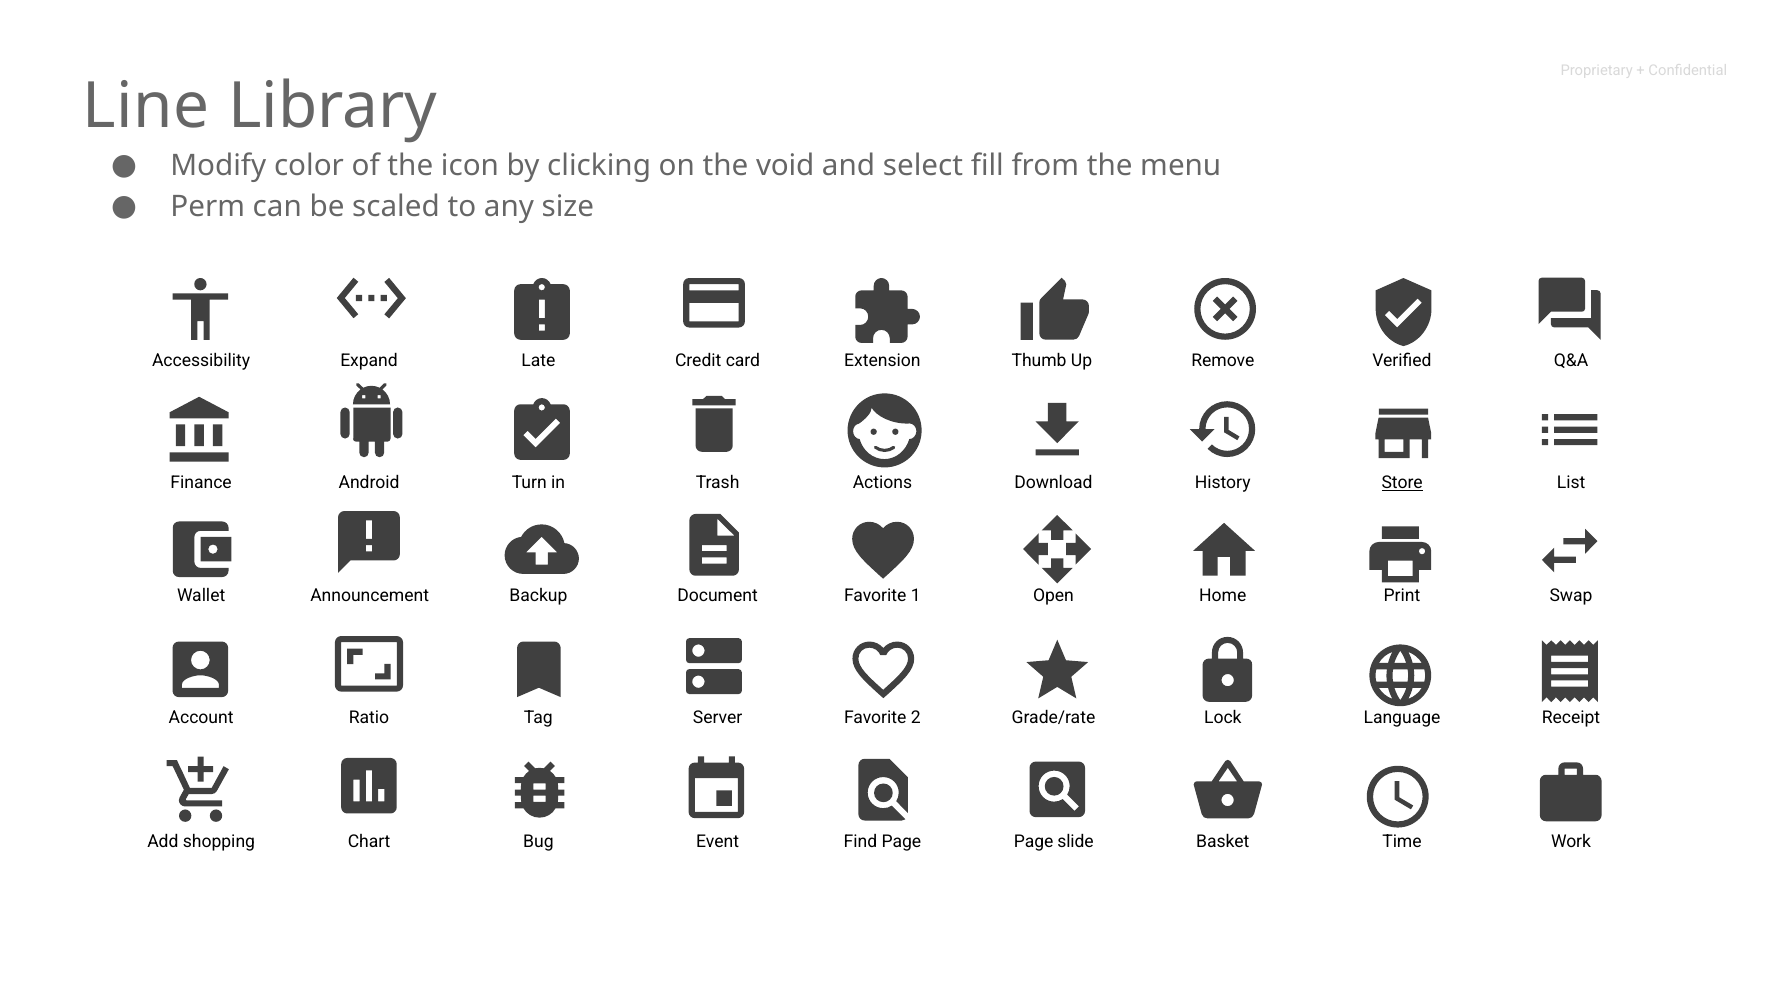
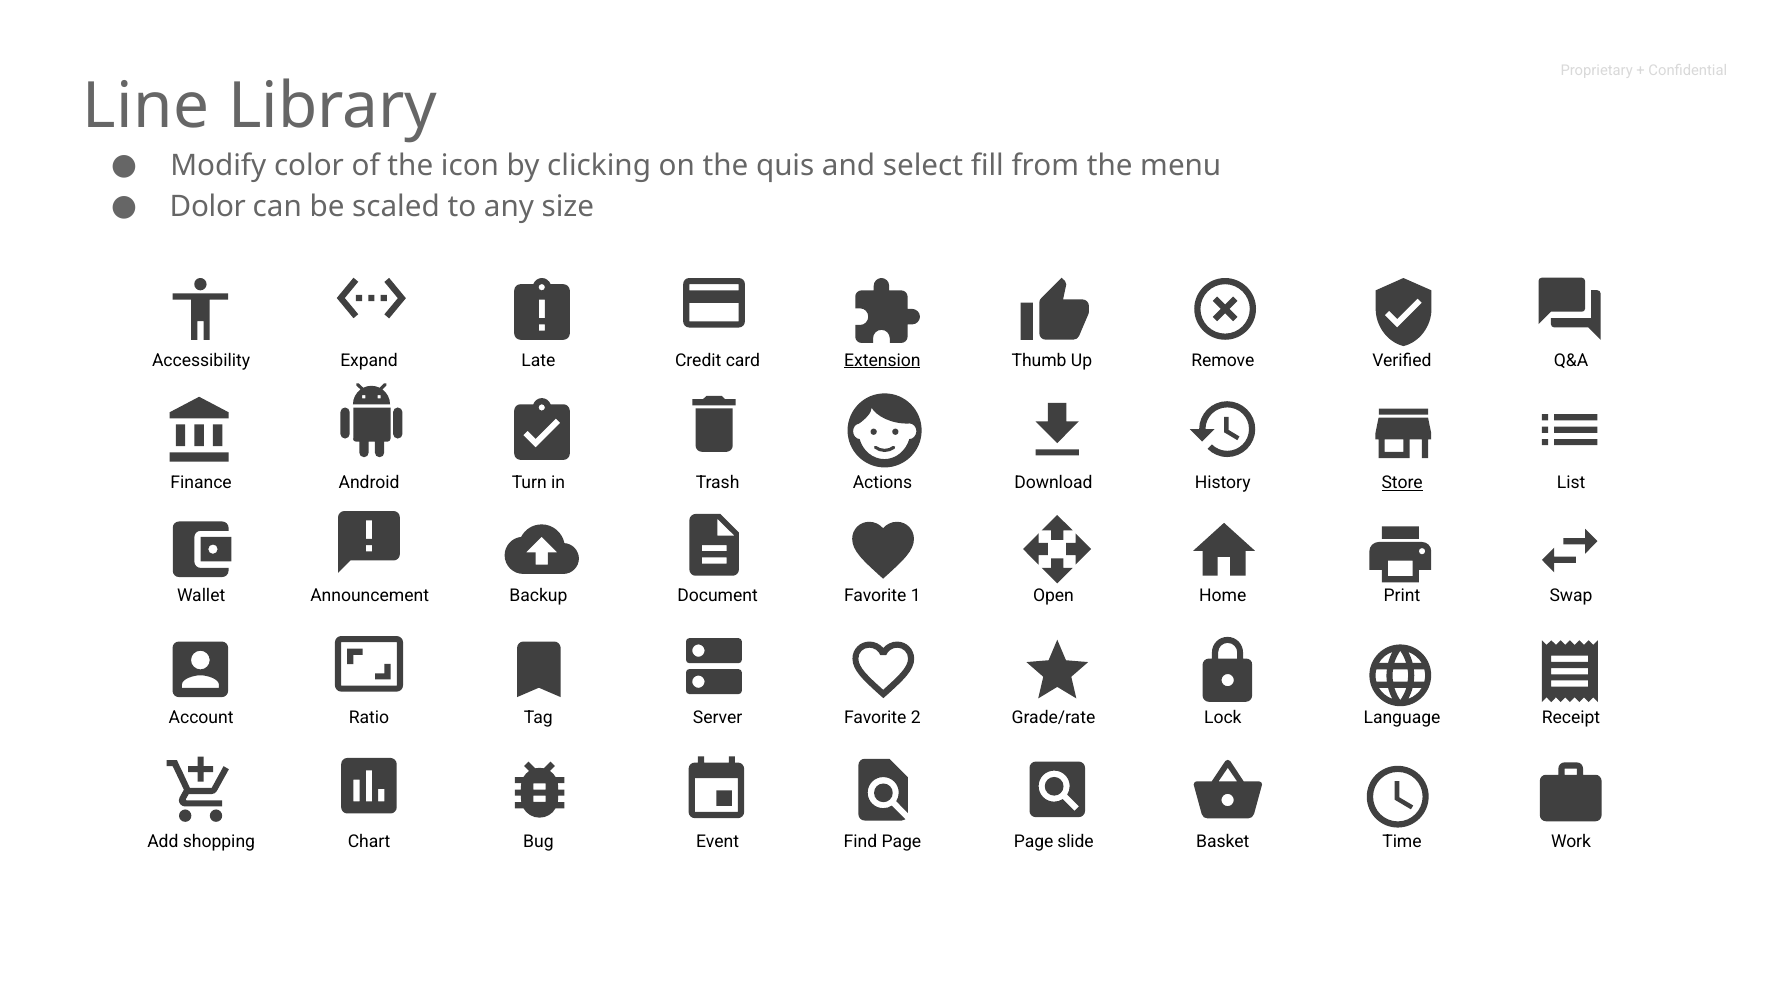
void: void -> quis (785, 165)
Perm: Perm -> Dolor (208, 206)
Extension underline: none -> present (882, 360)
